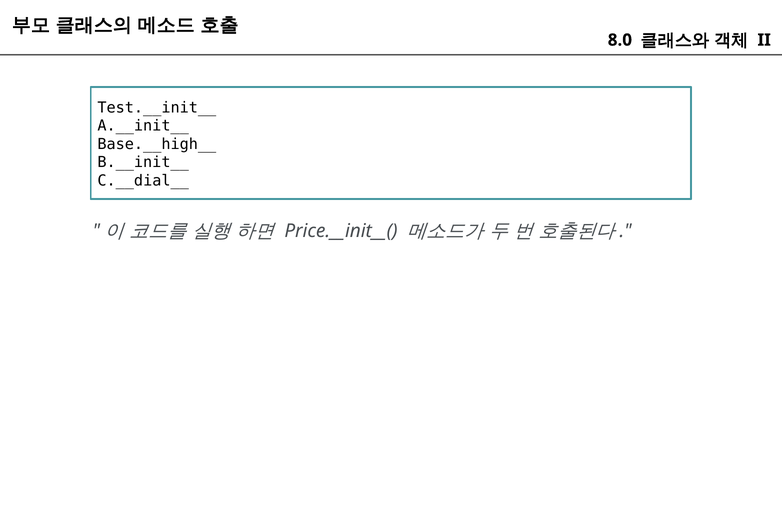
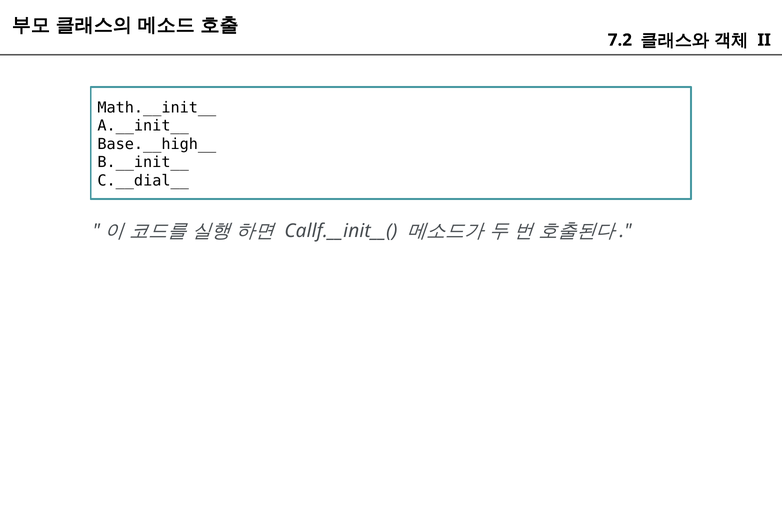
8.0: 8.0 -> 7.2 (620, 40)
Test.__init__: Test.__init__ -> Math.__init__ (157, 108)
Price.__init__(: Price.__init__( -> Callf.__init__( (341, 231)
